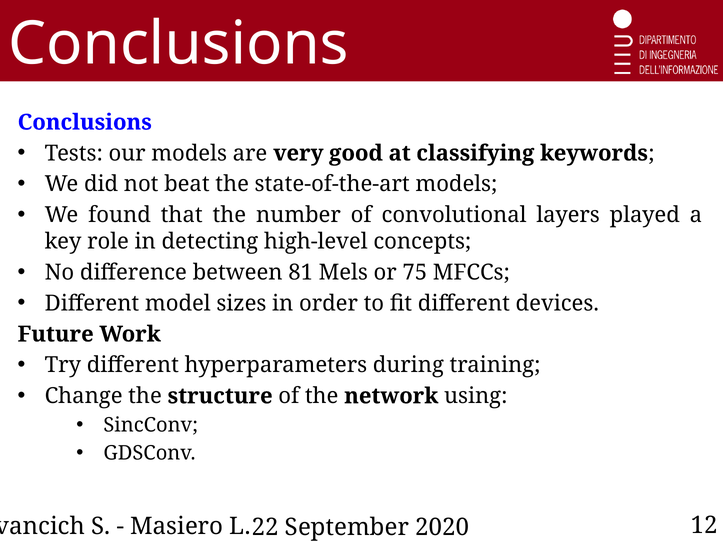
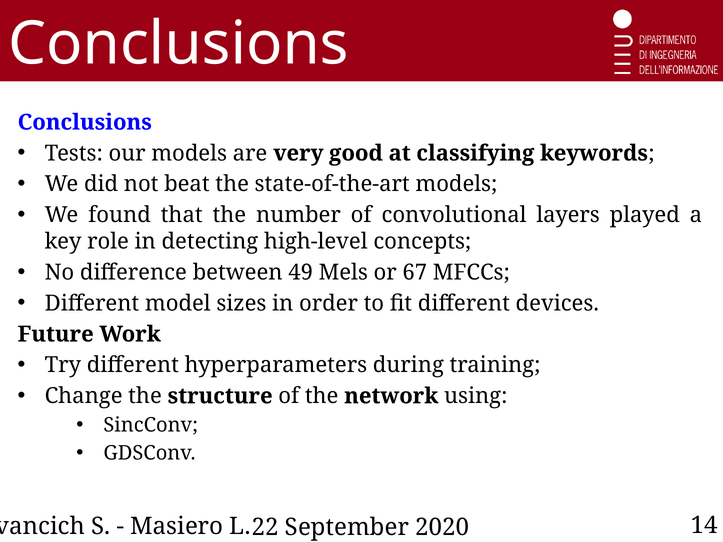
81: 81 -> 49 (301, 273)
75: 75 -> 67 (415, 273)
12: 12 -> 14 (704, 525)
